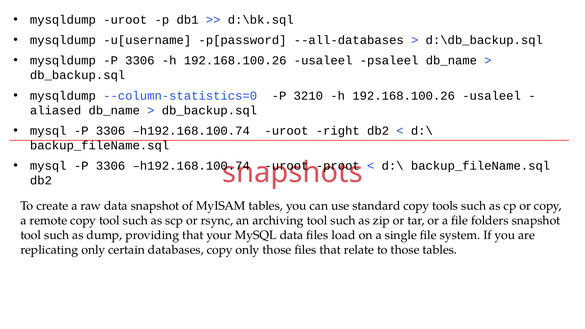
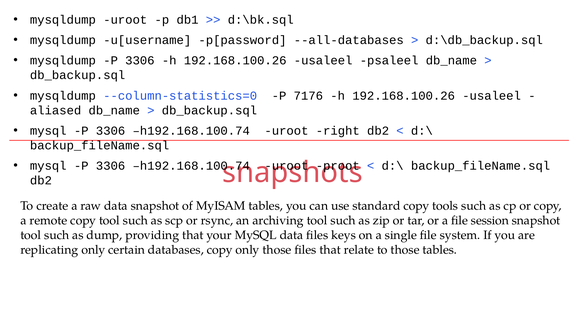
3210: 3210 -> 7176 (308, 96)
folders: folders -> session (490, 221)
load: load -> keys (344, 235)
